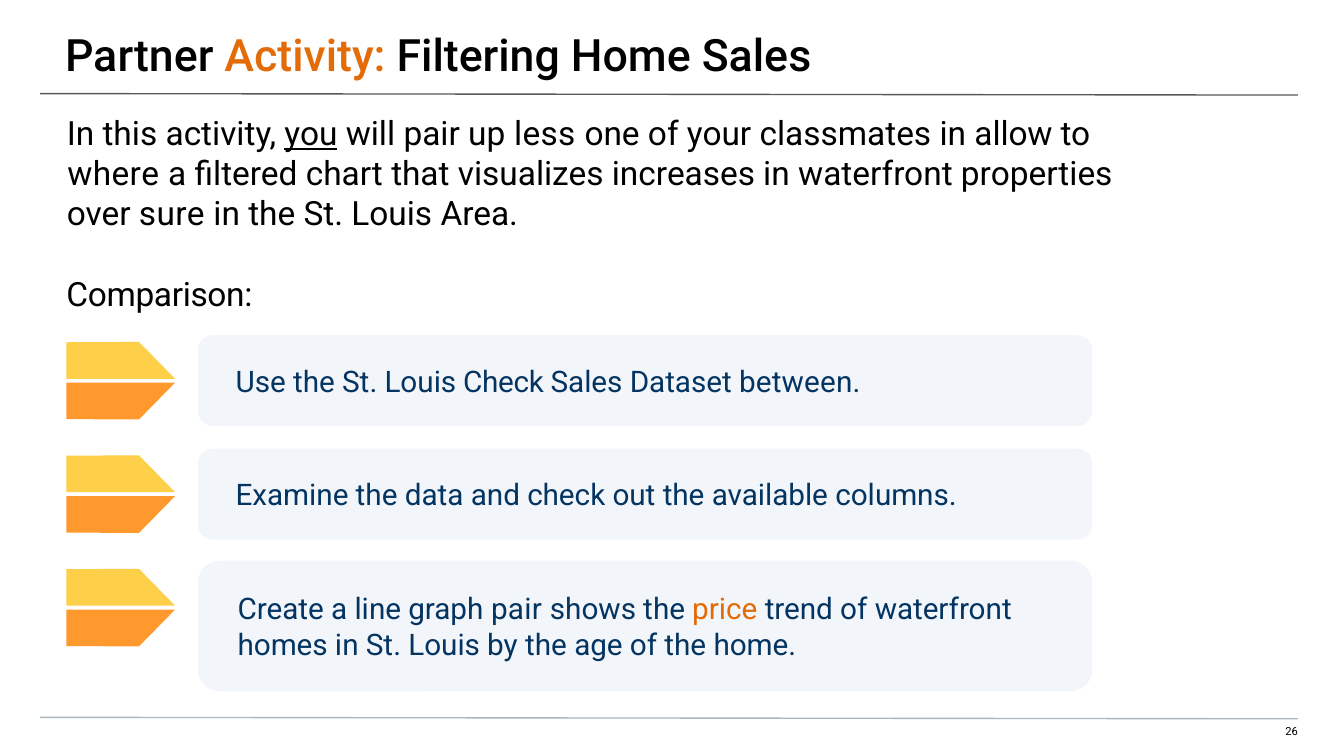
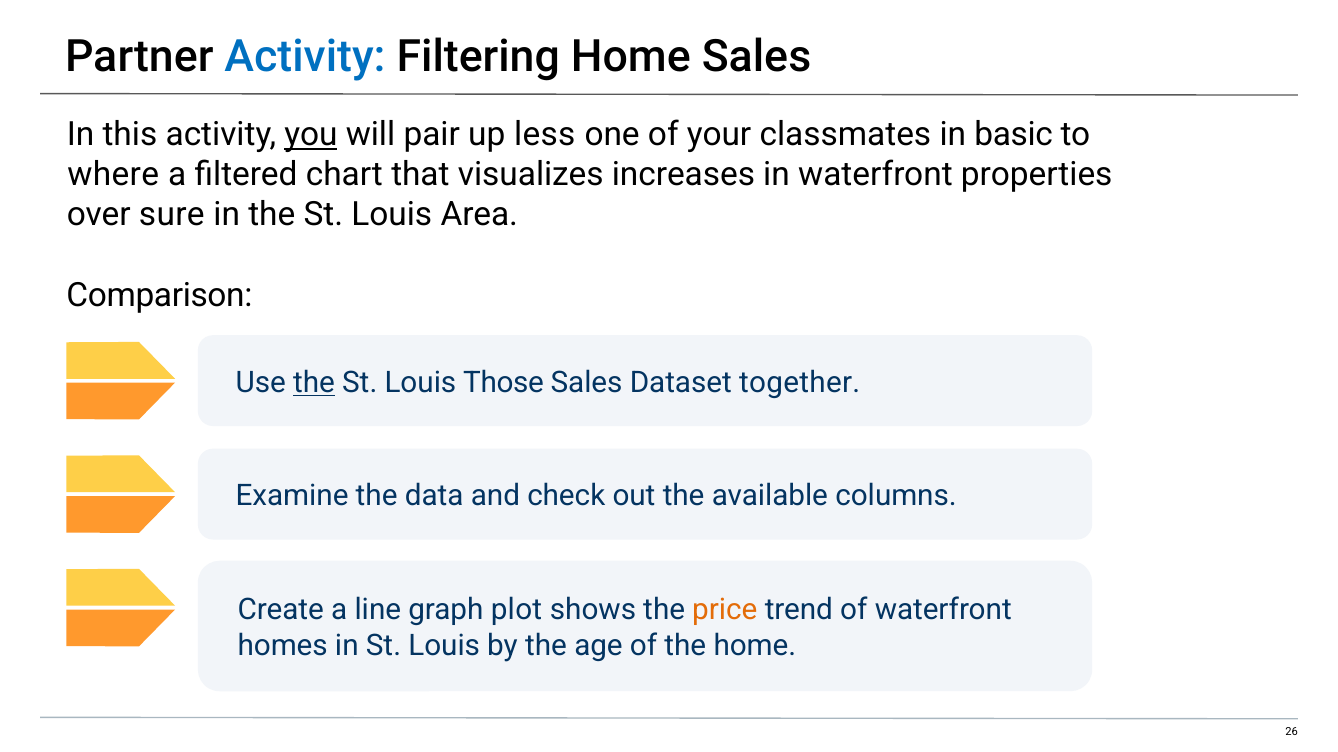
Activity colour: orange -> blue (305, 57)
allow: allow -> basic (1014, 135)
the underline: none -> present (314, 383)
Louis Check: Check -> Those (504, 383)
between: between -> together (800, 383)
graph pair: pair -> plot (516, 611)
